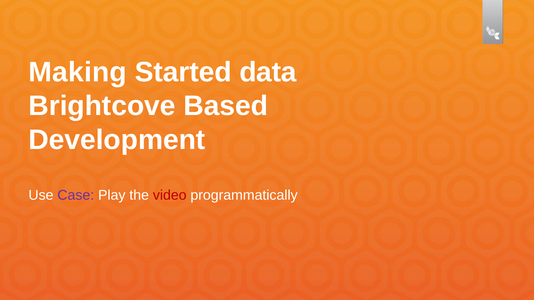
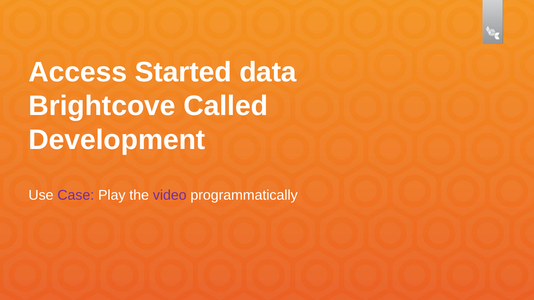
Making: Making -> Access (78, 72)
Based: Based -> Called (226, 106)
video colour: red -> purple (170, 195)
